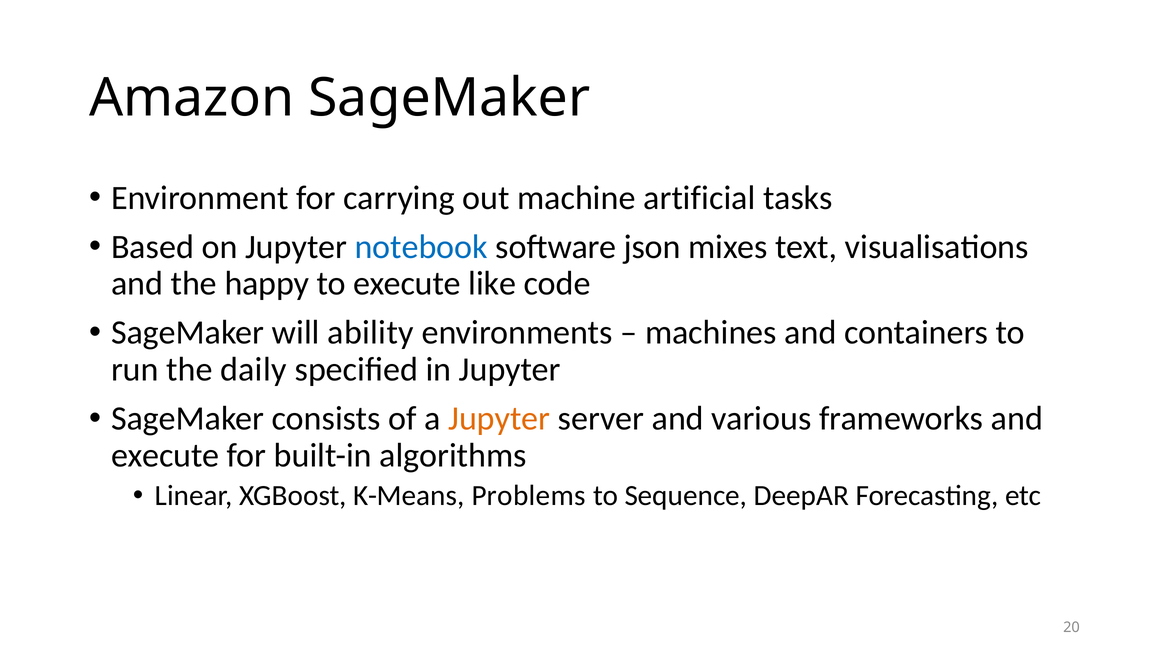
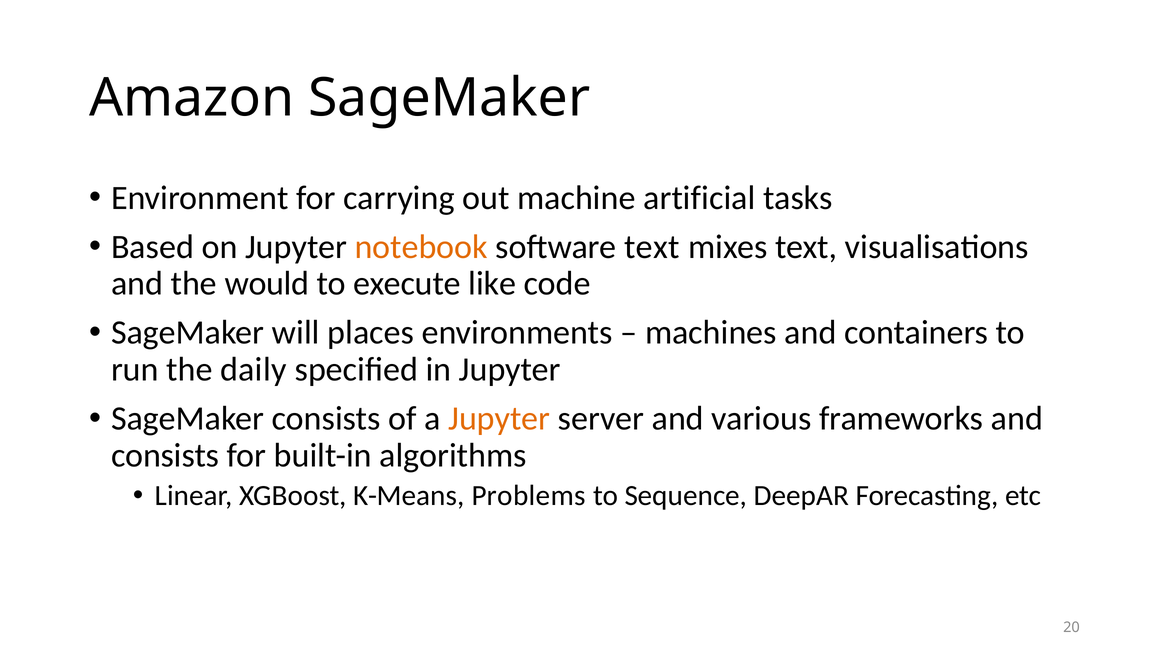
notebook colour: blue -> orange (421, 247)
software json: json -> text (652, 247)
happy: happy -> would (267, 283)
ability: ability -> places (371, 333)
execute: execute -> consists (165, 455)
